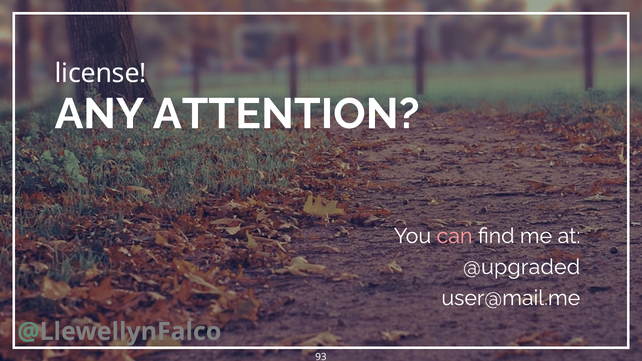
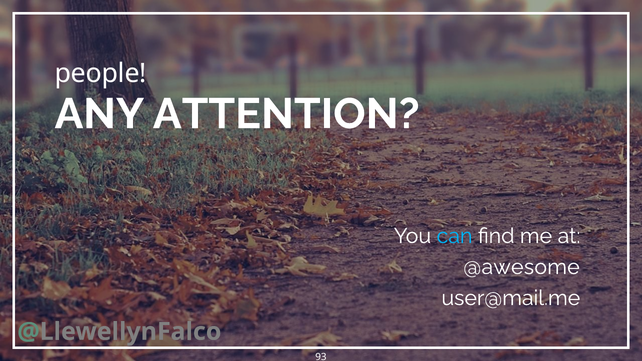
license: license -> people (101, 73)
can colour: pink -> light blue (455, 236)
@upgraded: @upgraded -> @awesome (522, 267)
